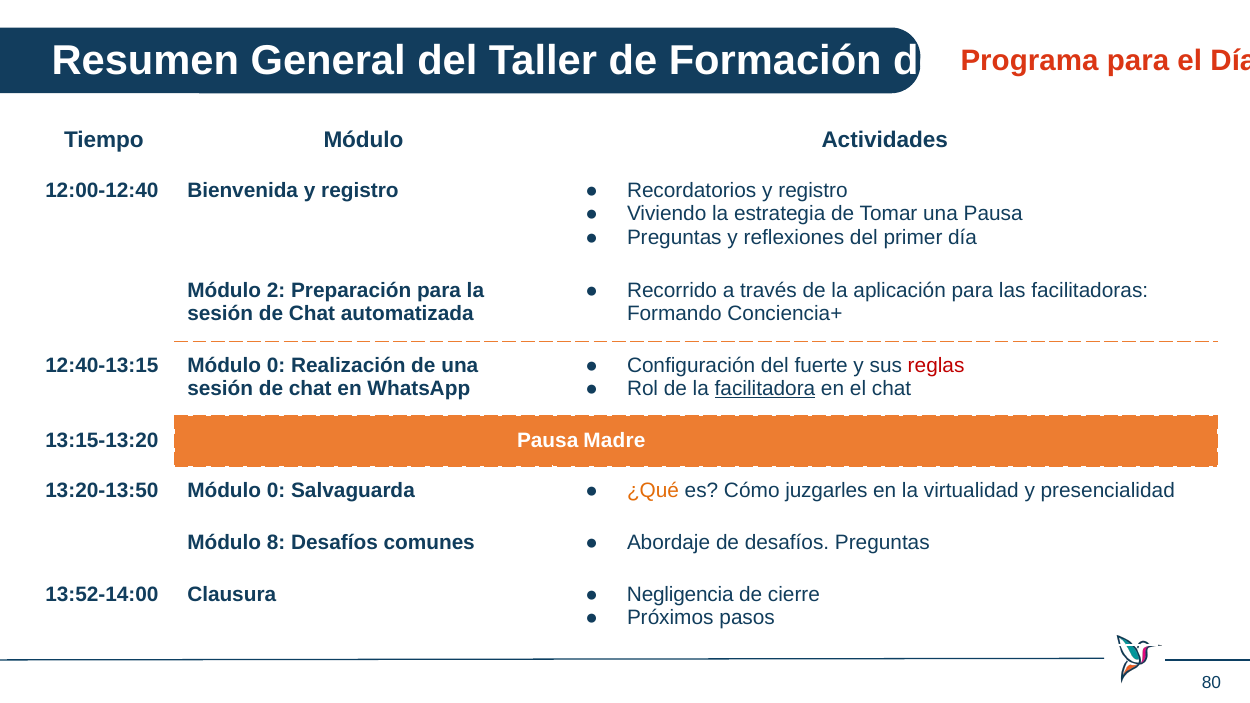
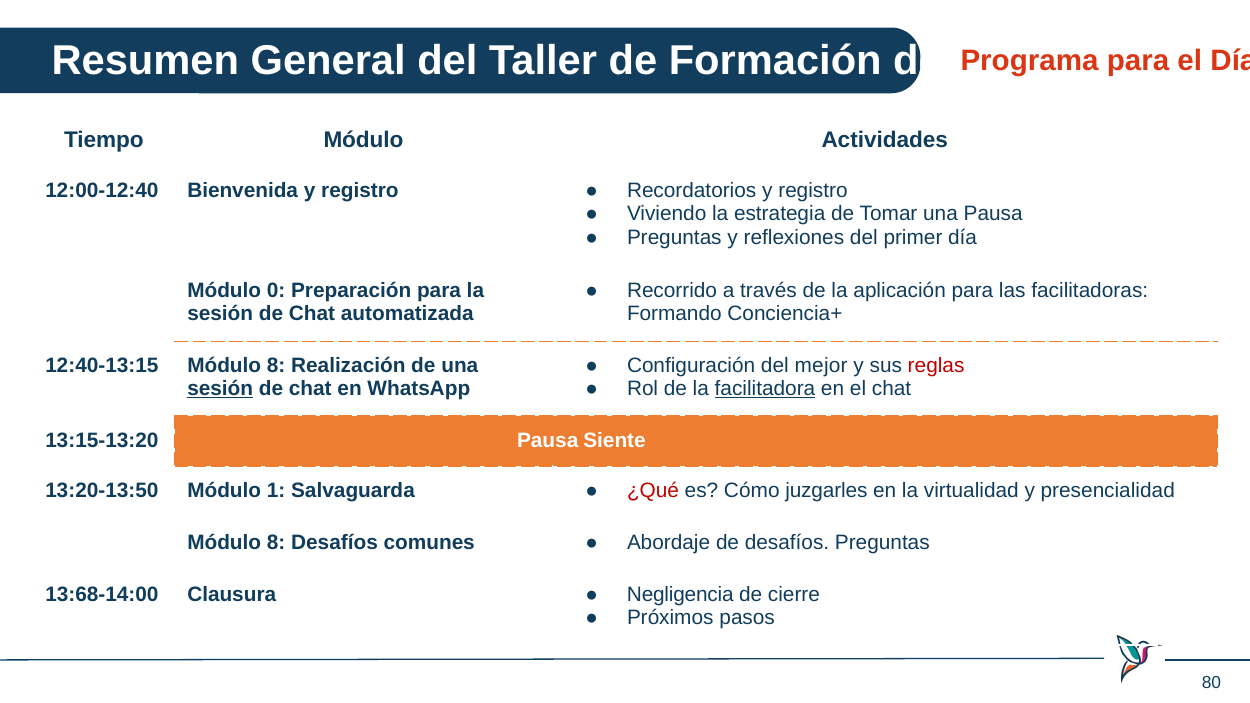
Módulo 2: 2 -> 0 (276, 291)
12:40-13:15 Módulo 0: 0 -> 8 (276, 366)
fuerte: fuerte -> mejor (821, 366)
sesión underline: none -> present (220, 389)
Madre: Madre -> Siente (615, 441)
13:20-13:50 Módulo 0: 0 -> 1 (276, 491)
¿Qué colour: orange -> red (653, 491)
13:52-14:00: 13:52-14:00 -> 13:68-14:00 (102, 595)
